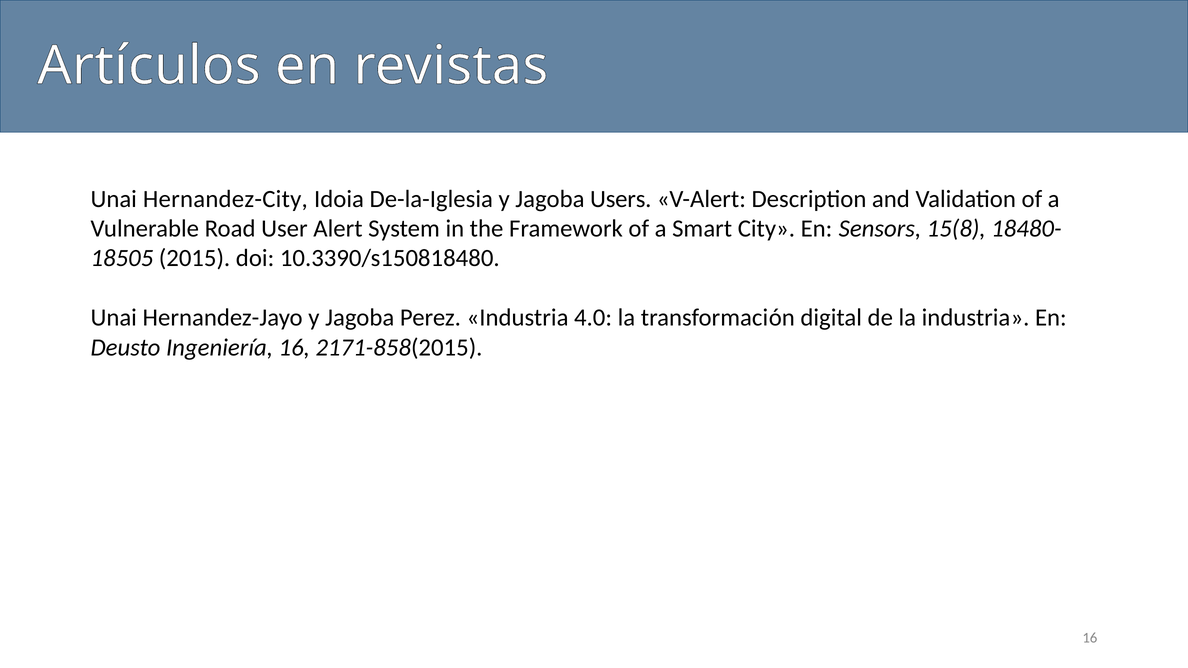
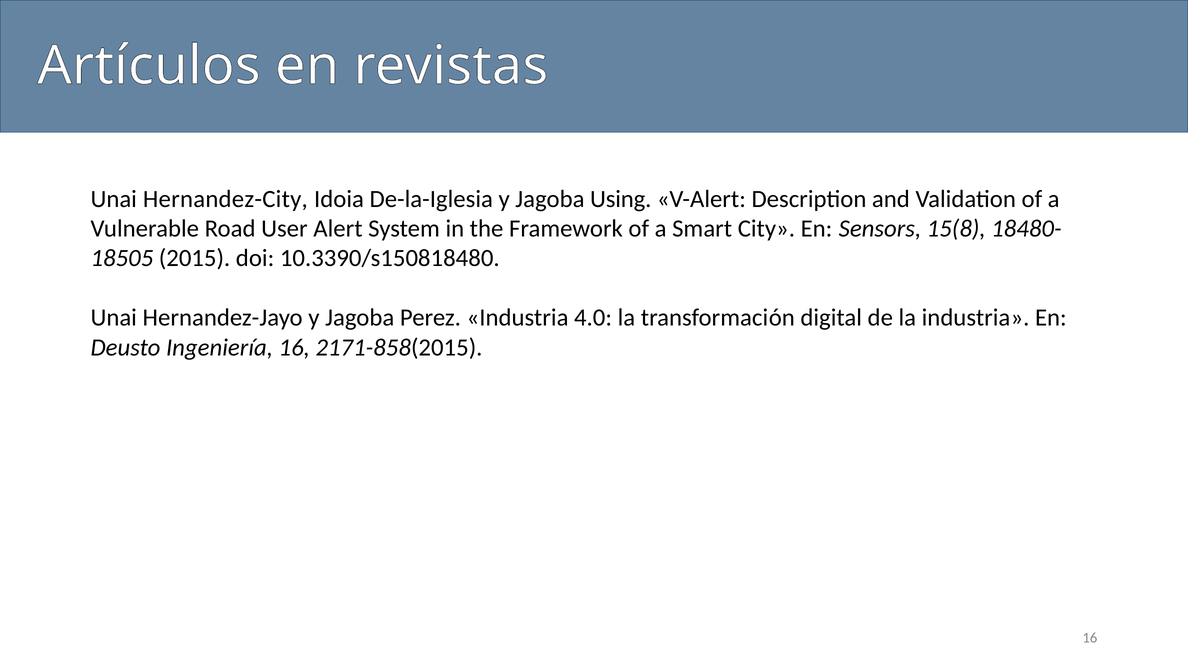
Users: Users -> Using (621, 199)
